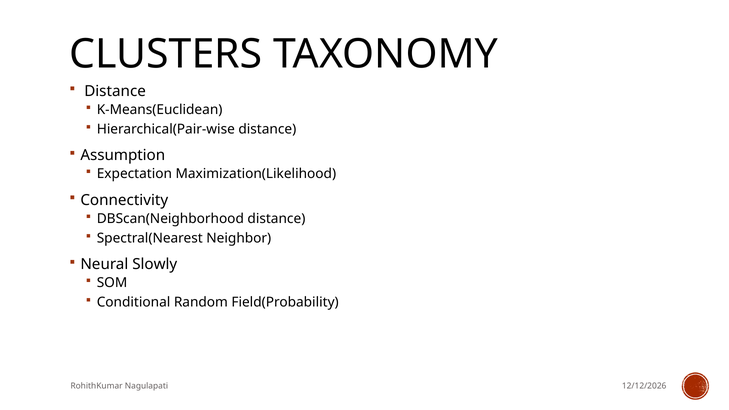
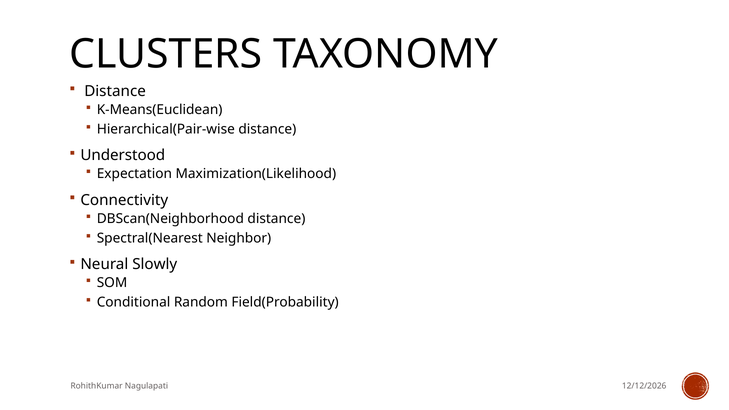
Assumption: Assumption -> Understood (123, 155)
